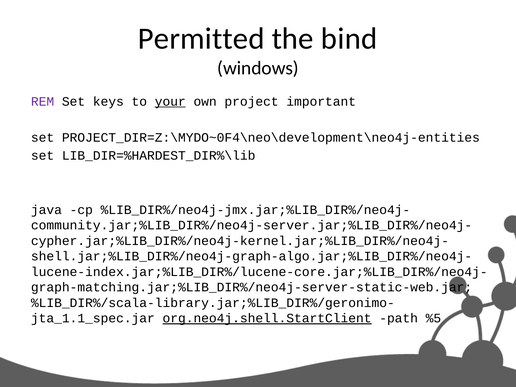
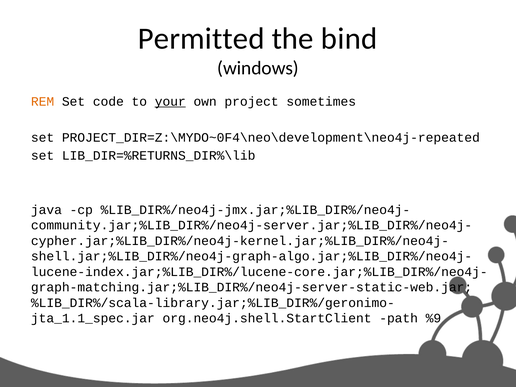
REM colour: purple -> orange (43, 102)
keys: keys -> code (108, 102)
important: important -> sometimes (321, 102)
PROJECT_DIR=Z:\MYDO~0F4\neo\development\neo4j-entities: PROJECT_DIR=Z:\MYDO~0F4\neo\development\neo4j-entities -> PROJECT_DIR=Z:\MYDO~0F4\neo\development\neo4j-repeated (271, 138)
LIB_DIR=%HARDEST_DIR%\lib: LIB_DIR=%HARDEST_DIR%\lib -> LIB_DIR=%RETURNS_DIR%\lib (159, 156)
org.neo4j.shell.StartClient underline: present -> none (267, 318)
%5: %5 -> %9 (433, 318)
